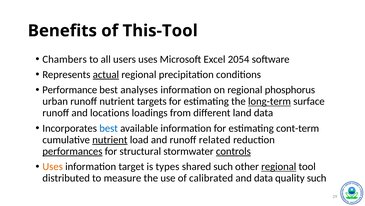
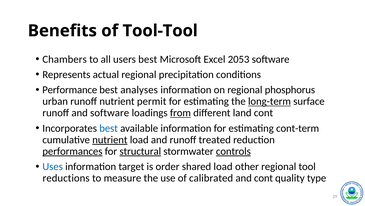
This-Tool: This-Tool -> Tool-Tool (160, 31)
users uses: uses -> best (148, 59)
2054: 2054 -> 2053 (239, 59)
actual underline: present -> none (106, 74)
targets: targets -> permit (152, 101)
and locations: locations -> software (110, 113)
from underline: none -> present (180, 113)
land data: data -> cont (263, 113)
related: related -> treated (215, 139)
structural underline: none -> present (140, 151)
Uses colour: orange -> blue (53, 166)
types: types -> order (168, 166)
shared such: such -> load (223, 166)
regional underline: present -> none (279, 166)
distributed: distributed -> reductions (66, 178)
and data: data -> cont (264, 178)
quality such: such -> type (317, 178)
